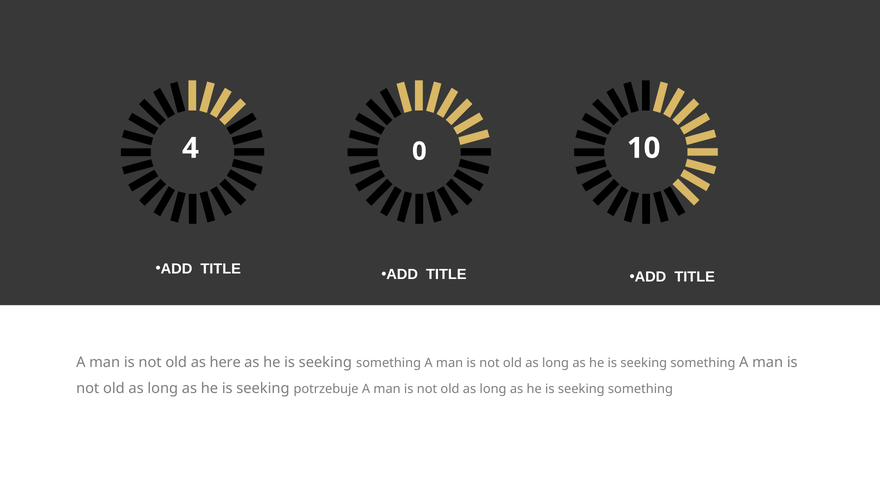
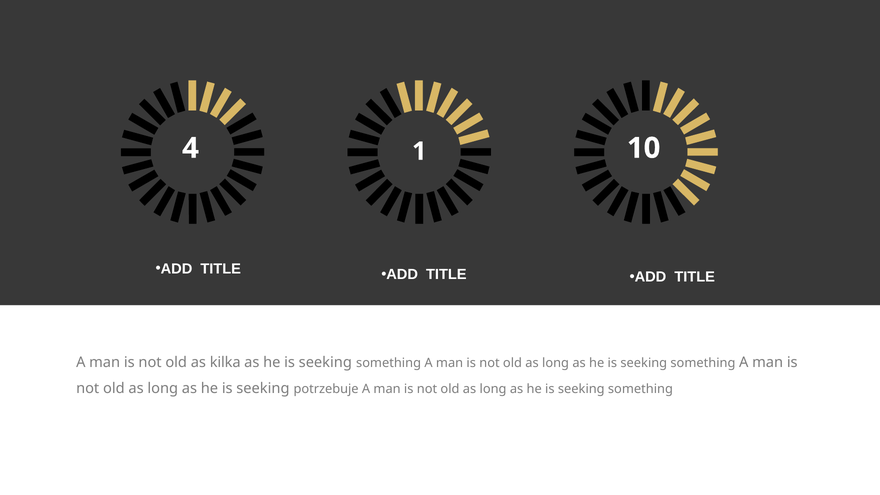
0: 0 -> 1 (419, 151)
here: here -> kilka (225, 362)
